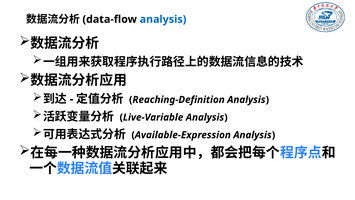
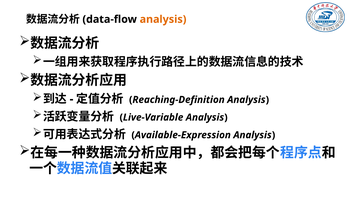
analysis colour: blue -> orange (163, 19)
